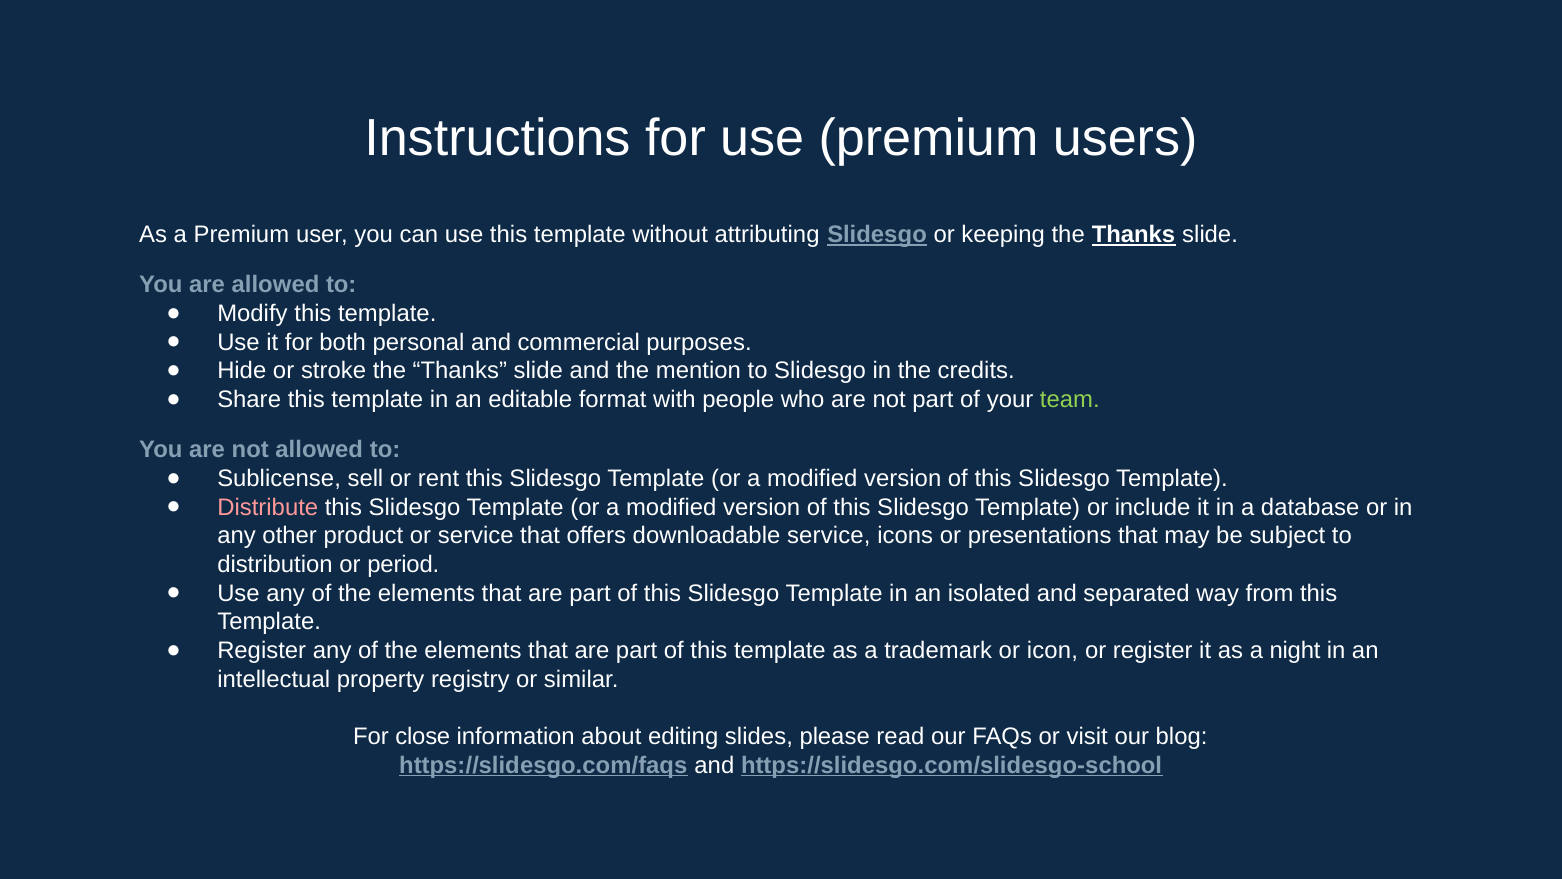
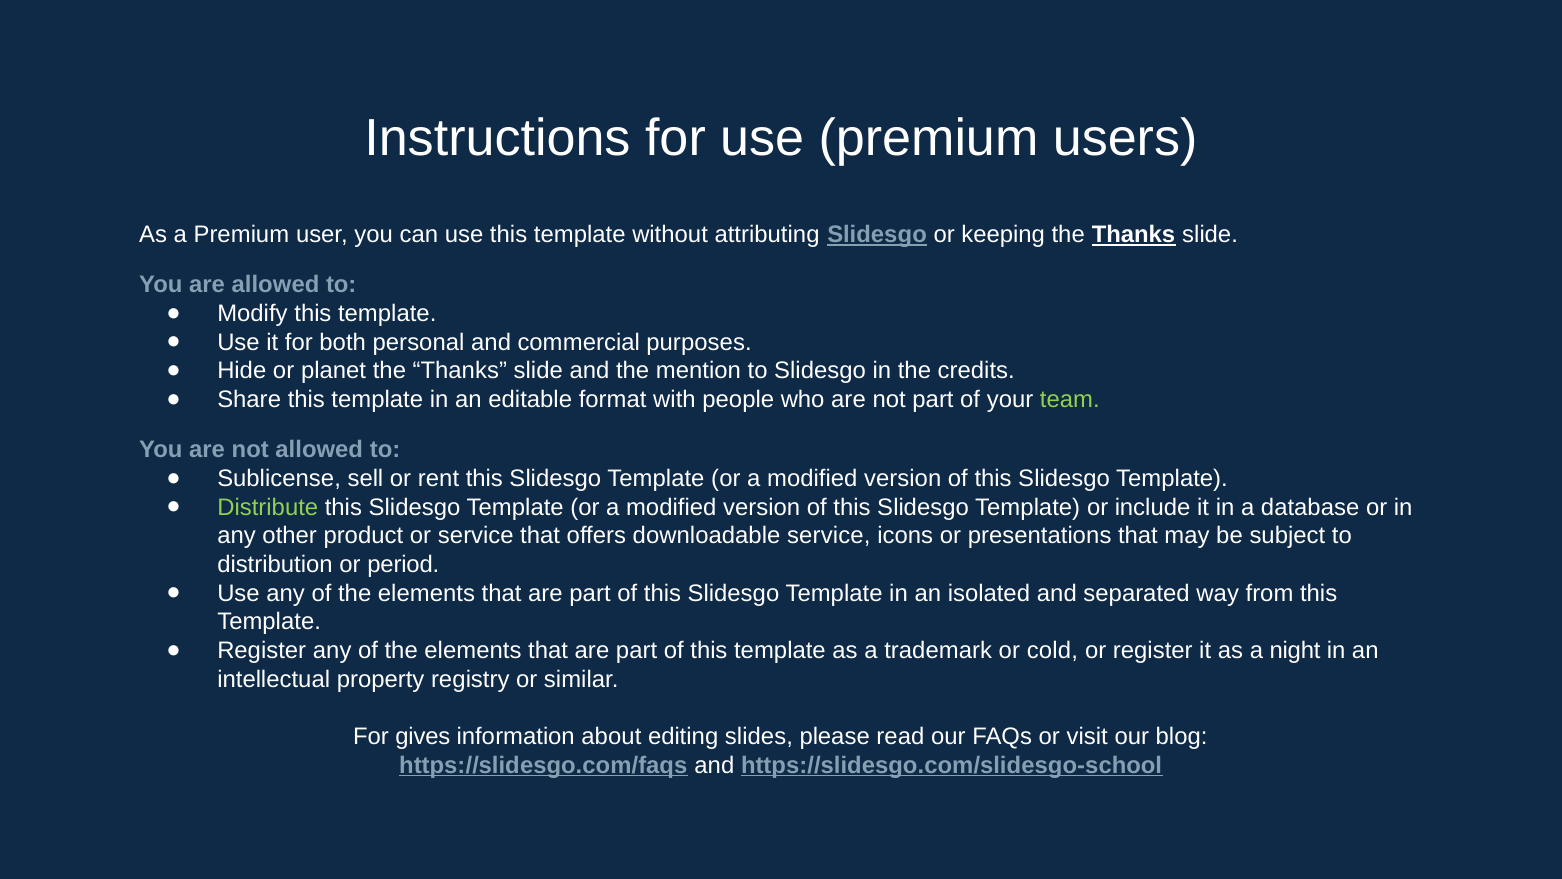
stroke: stroke -> planet (334, 371)
Distribute colour: pink -> light green (268, 507)
icon: icon -> cold (1052, 650)
close: close -> gives (423, 736)
